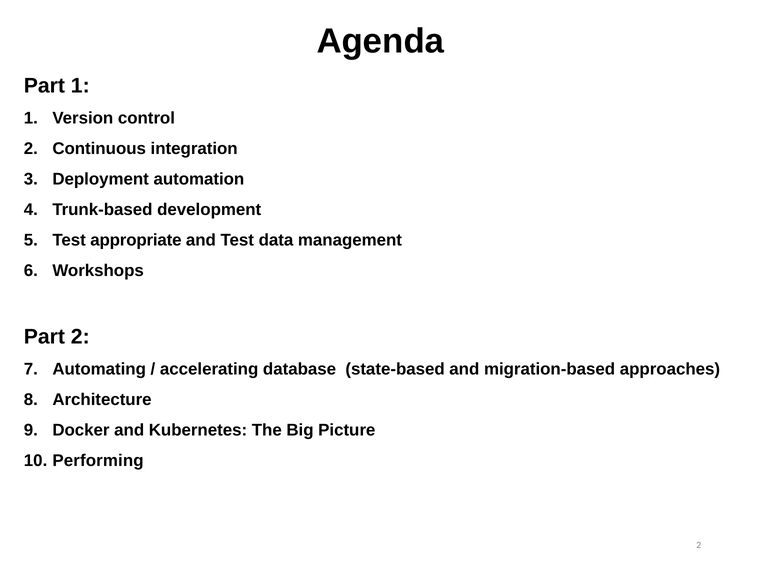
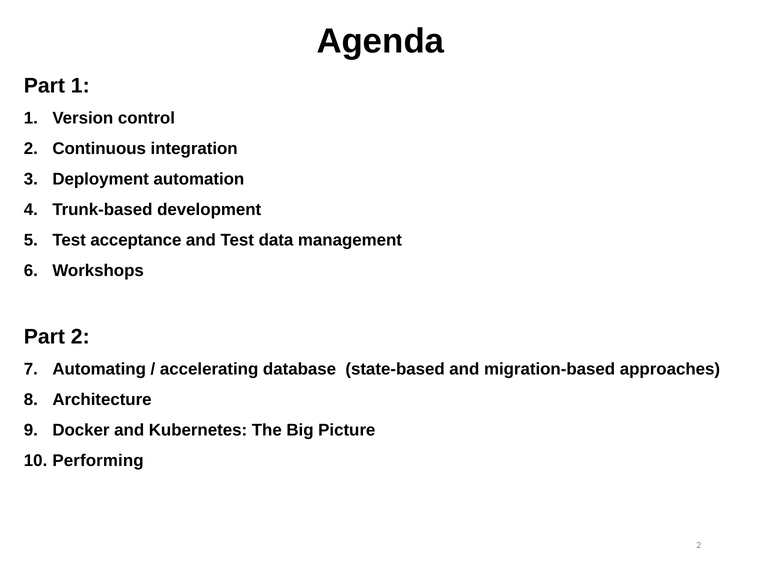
appropriate: appropriate -> acceptance (136, 240)
